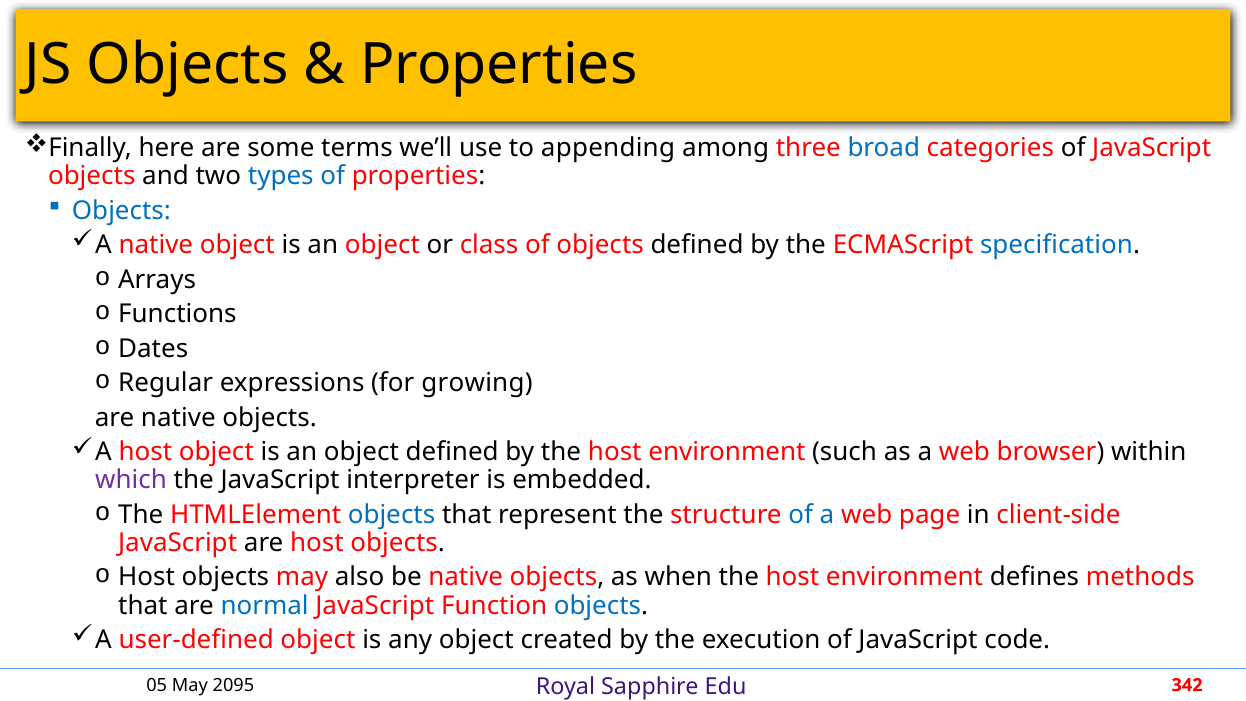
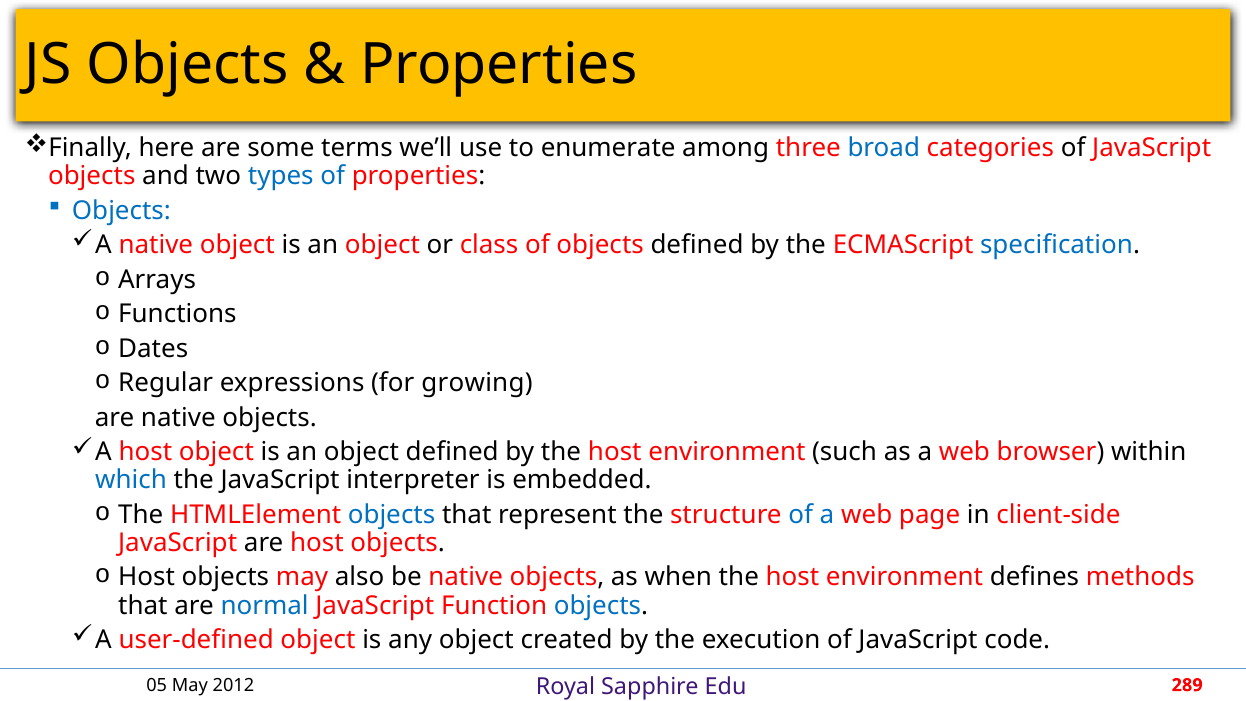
appending: appending -> enumerate (608, 148)
which colour: purple -> blue (131, 480)
2095: 2095 -> 2012 (233, 685)
342: 342 -> 289 (1187, 685)
